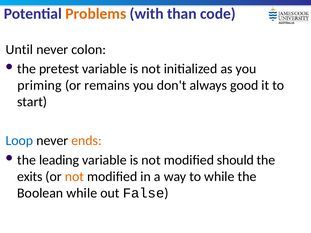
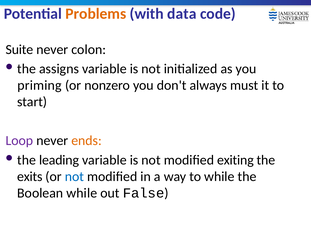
than: than -> data (182, 14)
Until: Until -> Suite (19, 50)
pretest: pretest -> assigns (59, 69)
remains: remains -> nonzero (107, 85)
good: good -> must (244, 85)
Loop colour: blue -> purple (19, 141)
should: should -> exiting (235, 160)
not colour: orange -> blue (74, 177)
